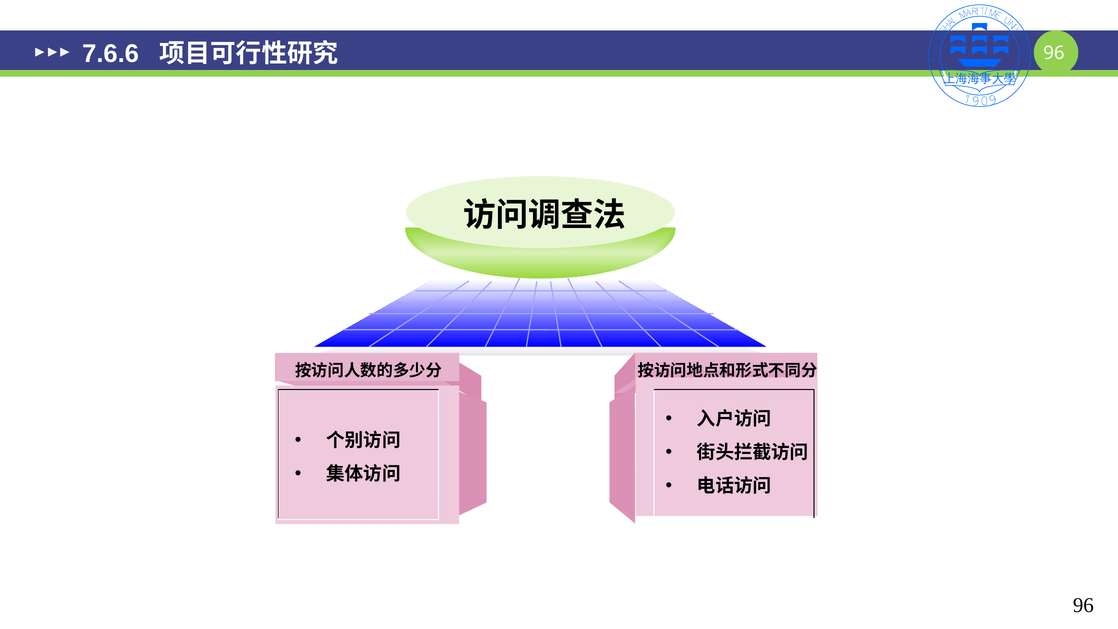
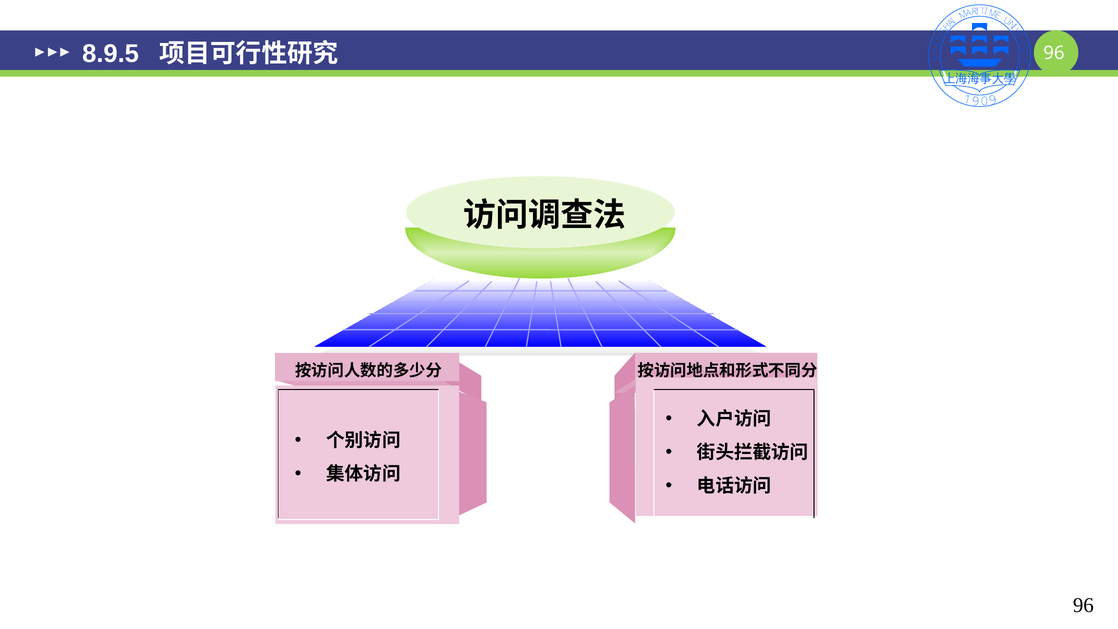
7.6.6: 7.6.6 -> 8.9.5 (111, 54)
